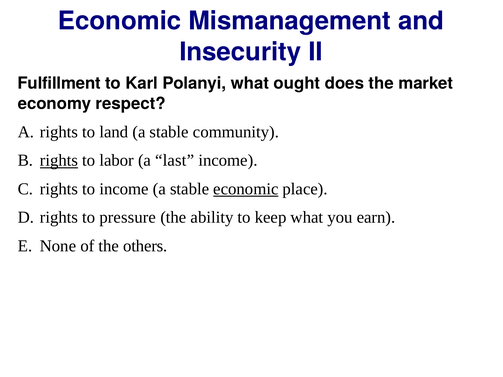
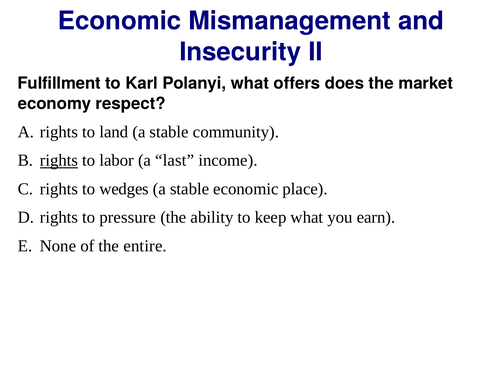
ought: ought -> offers (297, 83)
to income: income -> wedges (124, 189)
economic underline: present -> none (246, 189)
others: others -> entire (145, 246)
